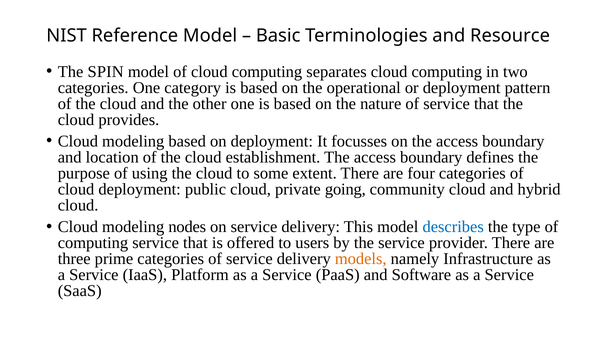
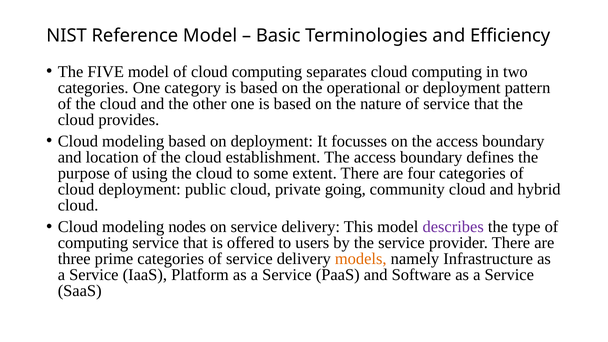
Resource: Resource -> Efficiency (510, 36)
SPIN: SPIN -> FIVE (106, 72)
describes colour: blue -> purple (453, 227)
